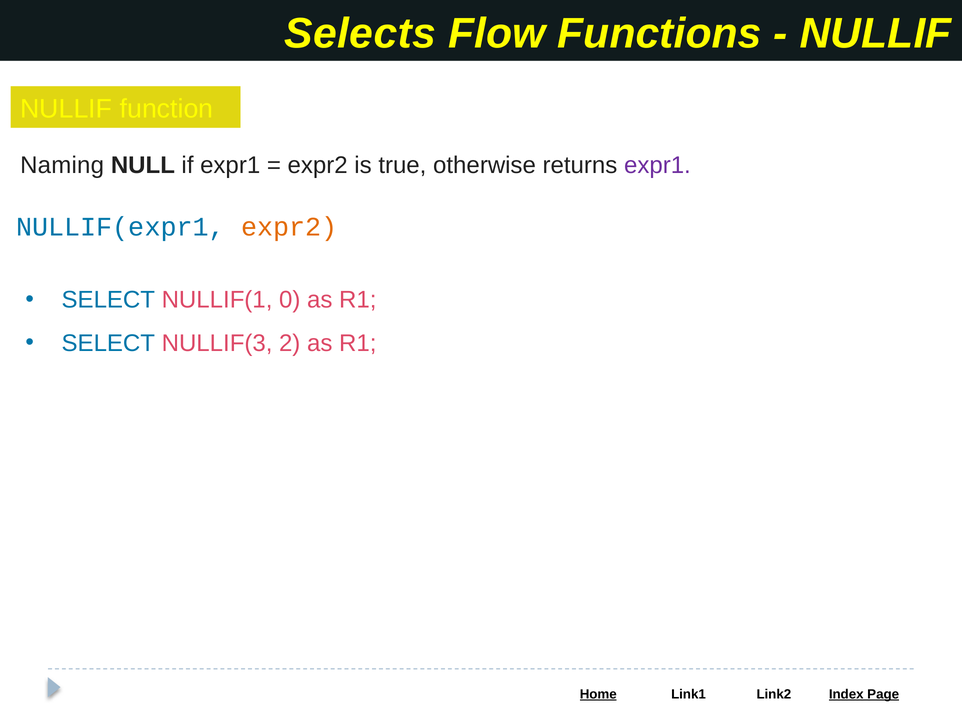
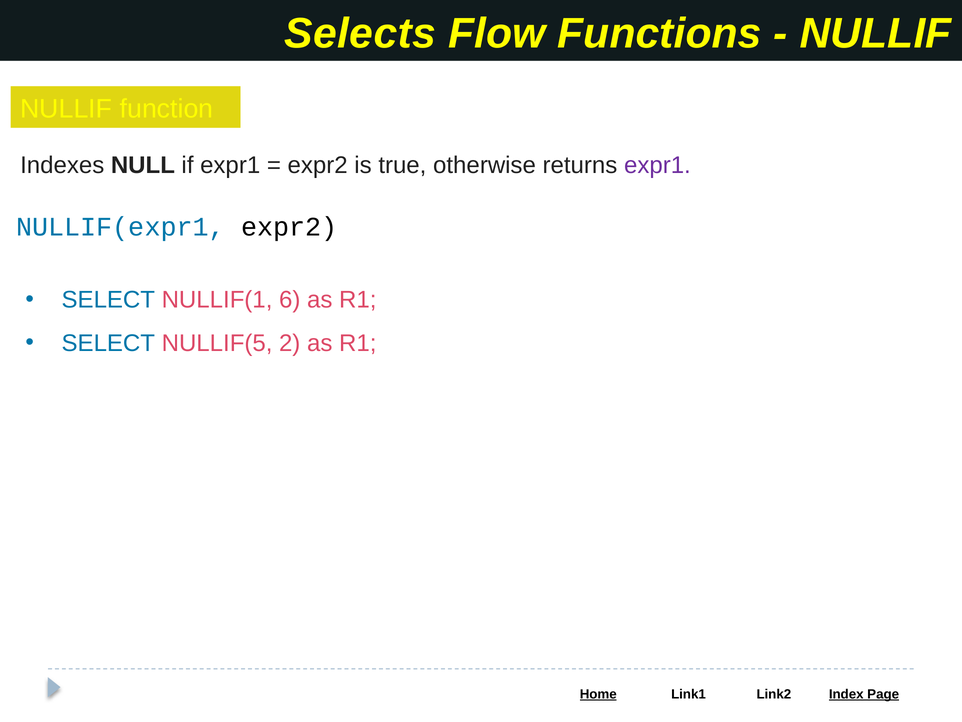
Naming: Naming -> Indexes (62, 165)
expr2 colour: orange -> black (289, 227)
0: 0 -> 6 (290, 300)
NULLIF(3: NULLIF(3 -> NULLIF(5 (217, 343)
